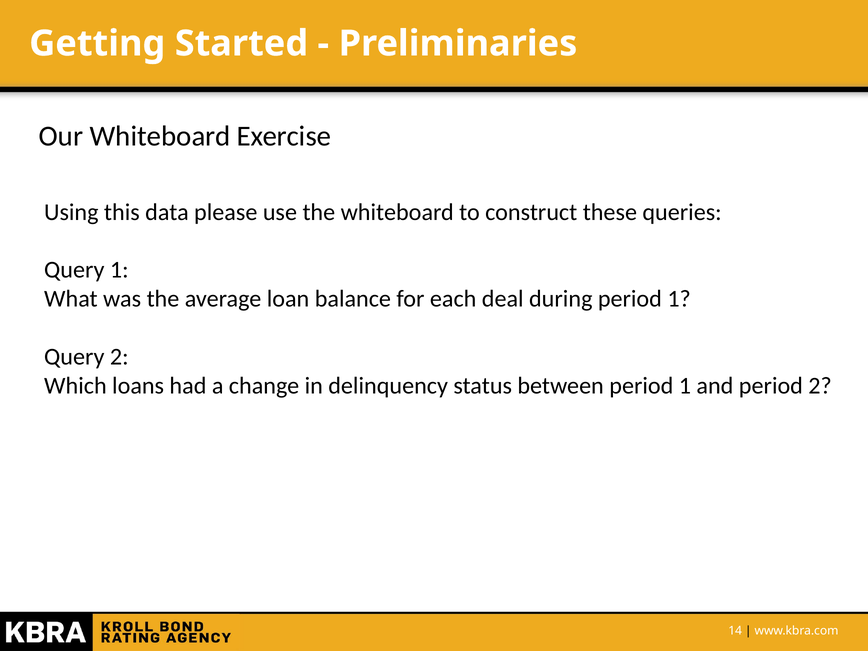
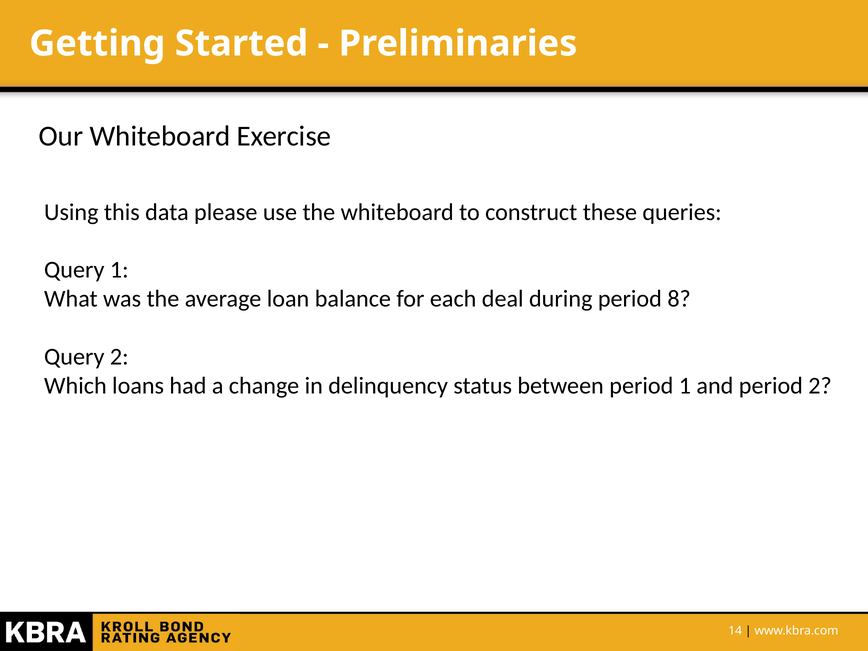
during period 1: 1 -> 8 (679, 299)
